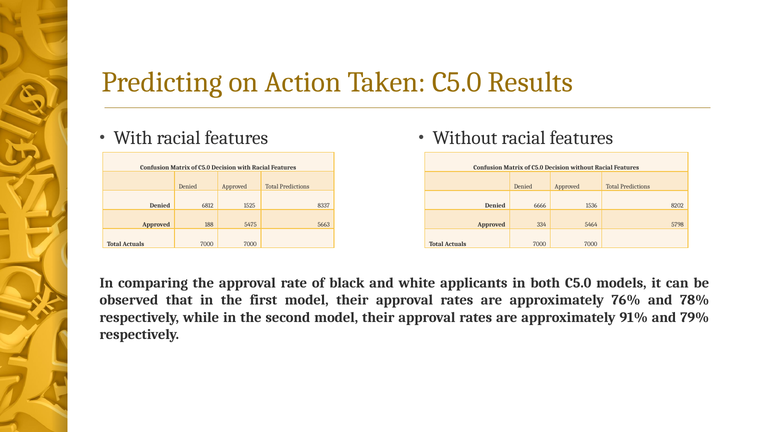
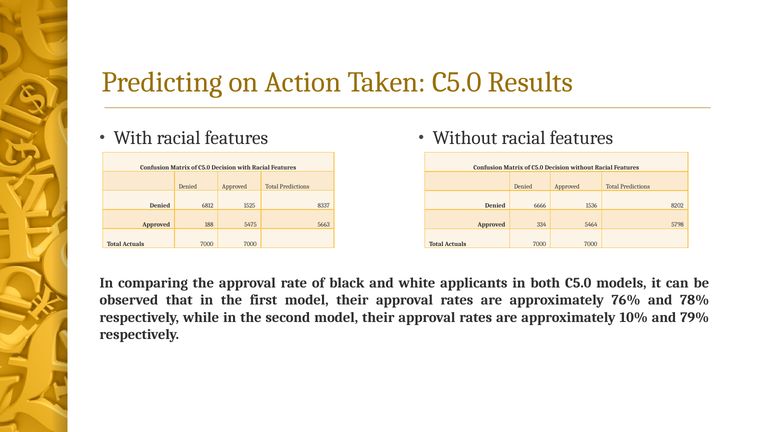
91%: 91% -> 10% (634, 318)
